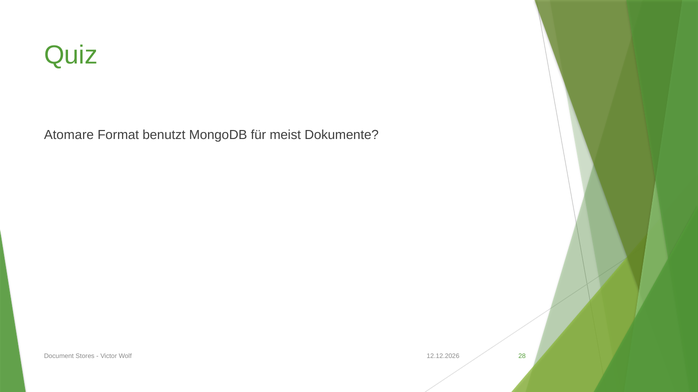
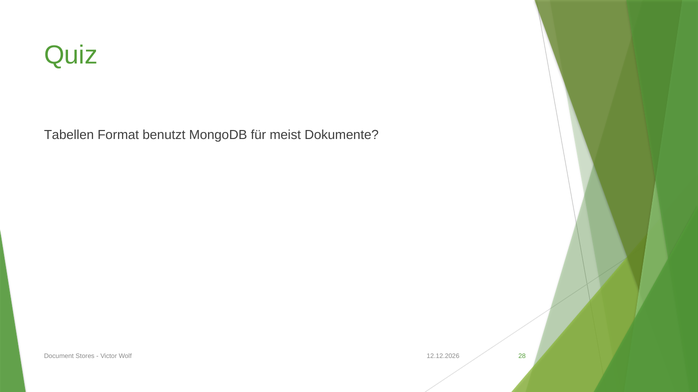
Atomare: Atomare -> Tabellen (69, 135)
